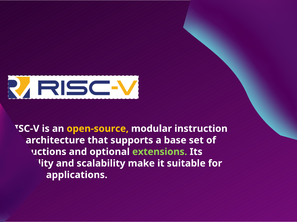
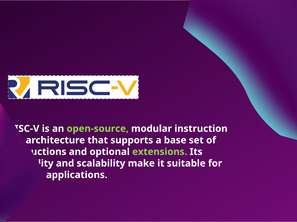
open-source colour: yellow -> light green (98, 129)
